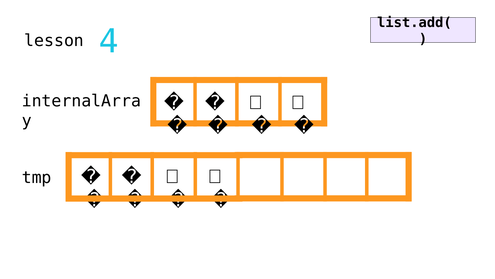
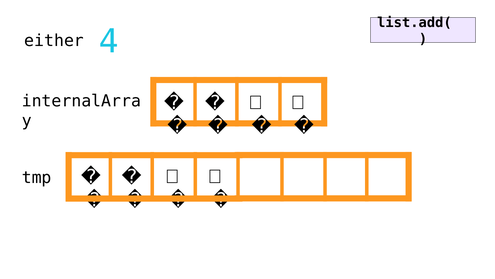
lesson: lesson -> either (54, 41)
